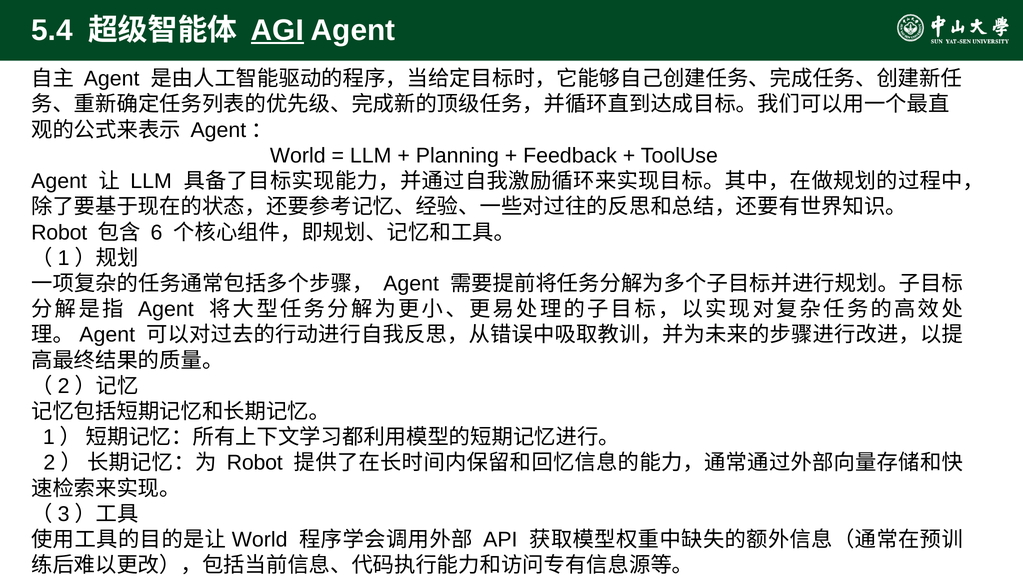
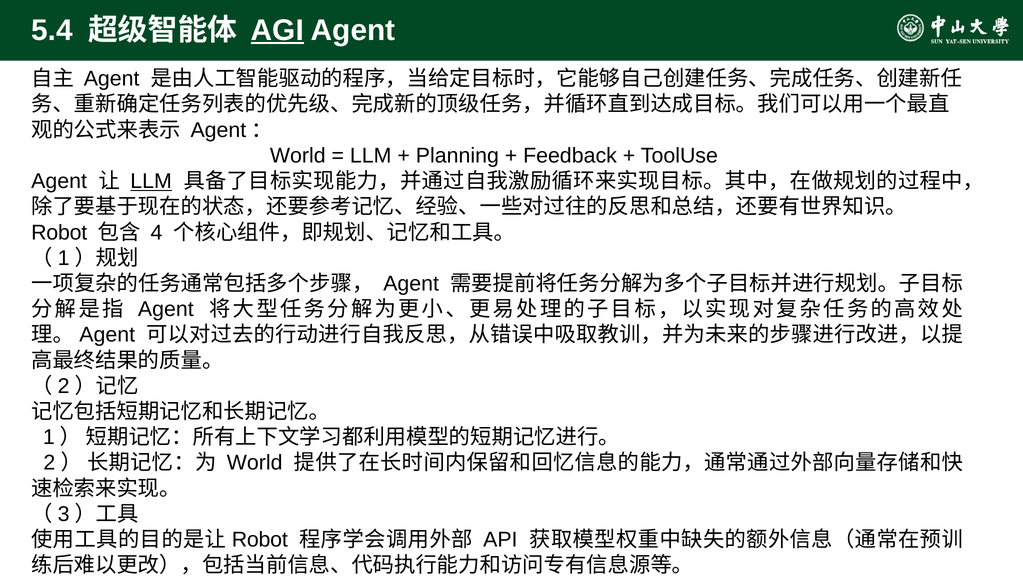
LLM underline: none -> present (151, 181)
6: 6 -> 4 (156, 232)
Robot: Robot -> World (255, 462)
World: World -> Robot (260, 539)
